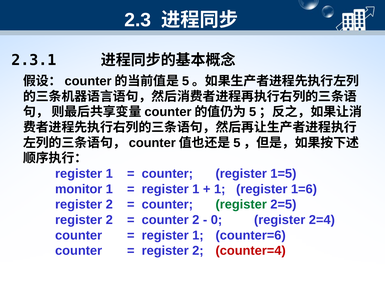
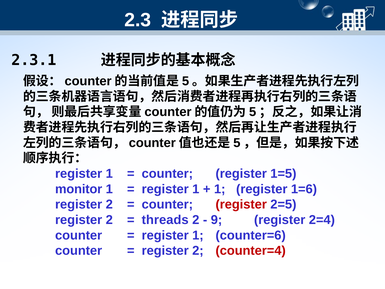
register colour: green -> red (241, 204)
counter: counter -> threads (165, 220)
0: 0 -> 9 (216, 220)
